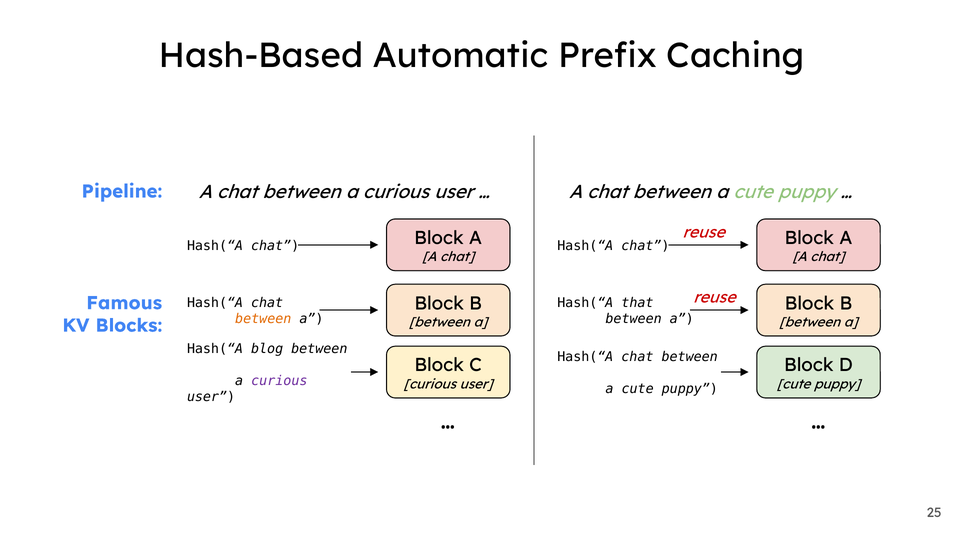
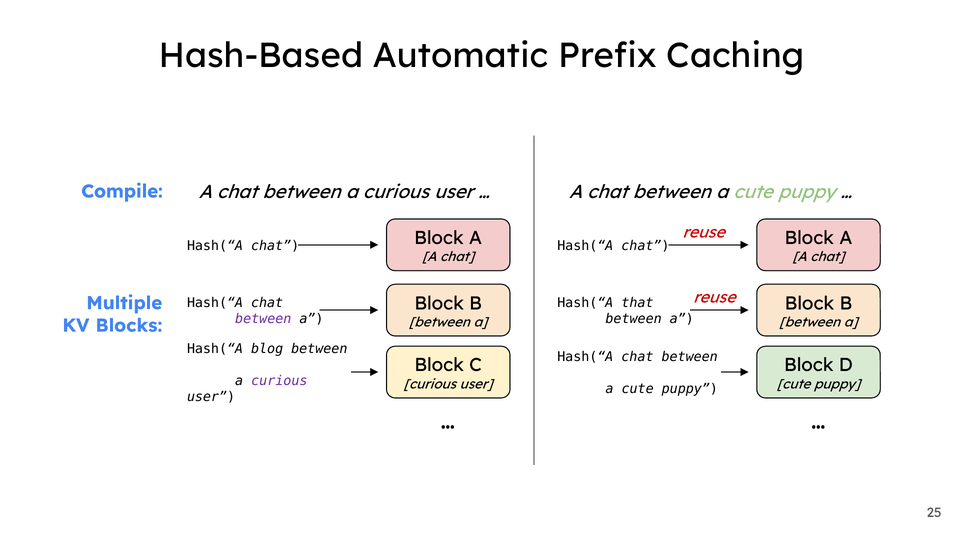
Pipeline: Pipeline -> Compile (122, 192)
Famous: Famous -> Multiple (124, 303)
between colour: orange -> purple (263, 319)
